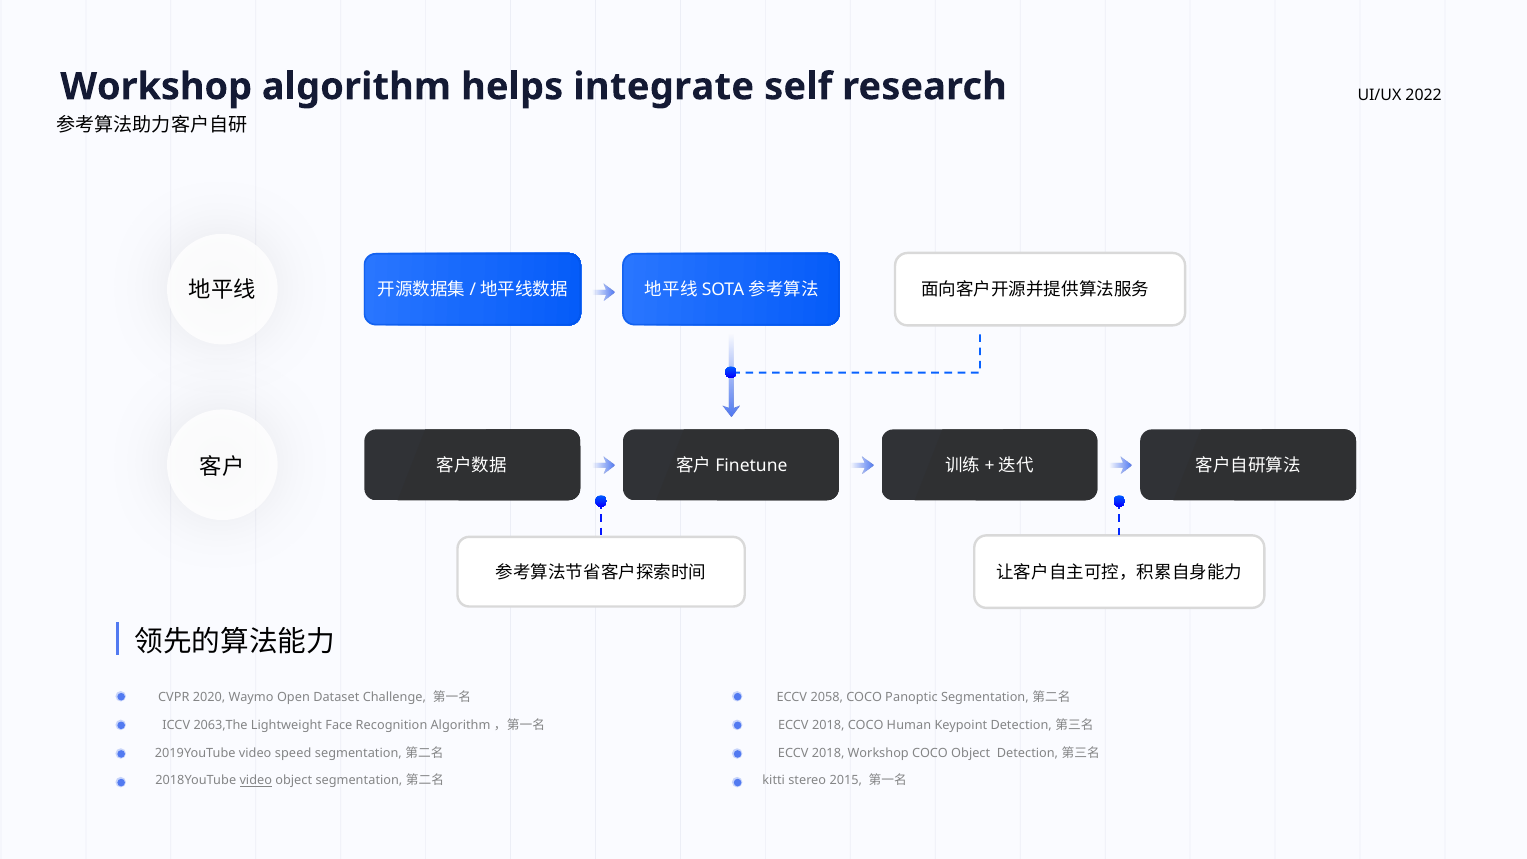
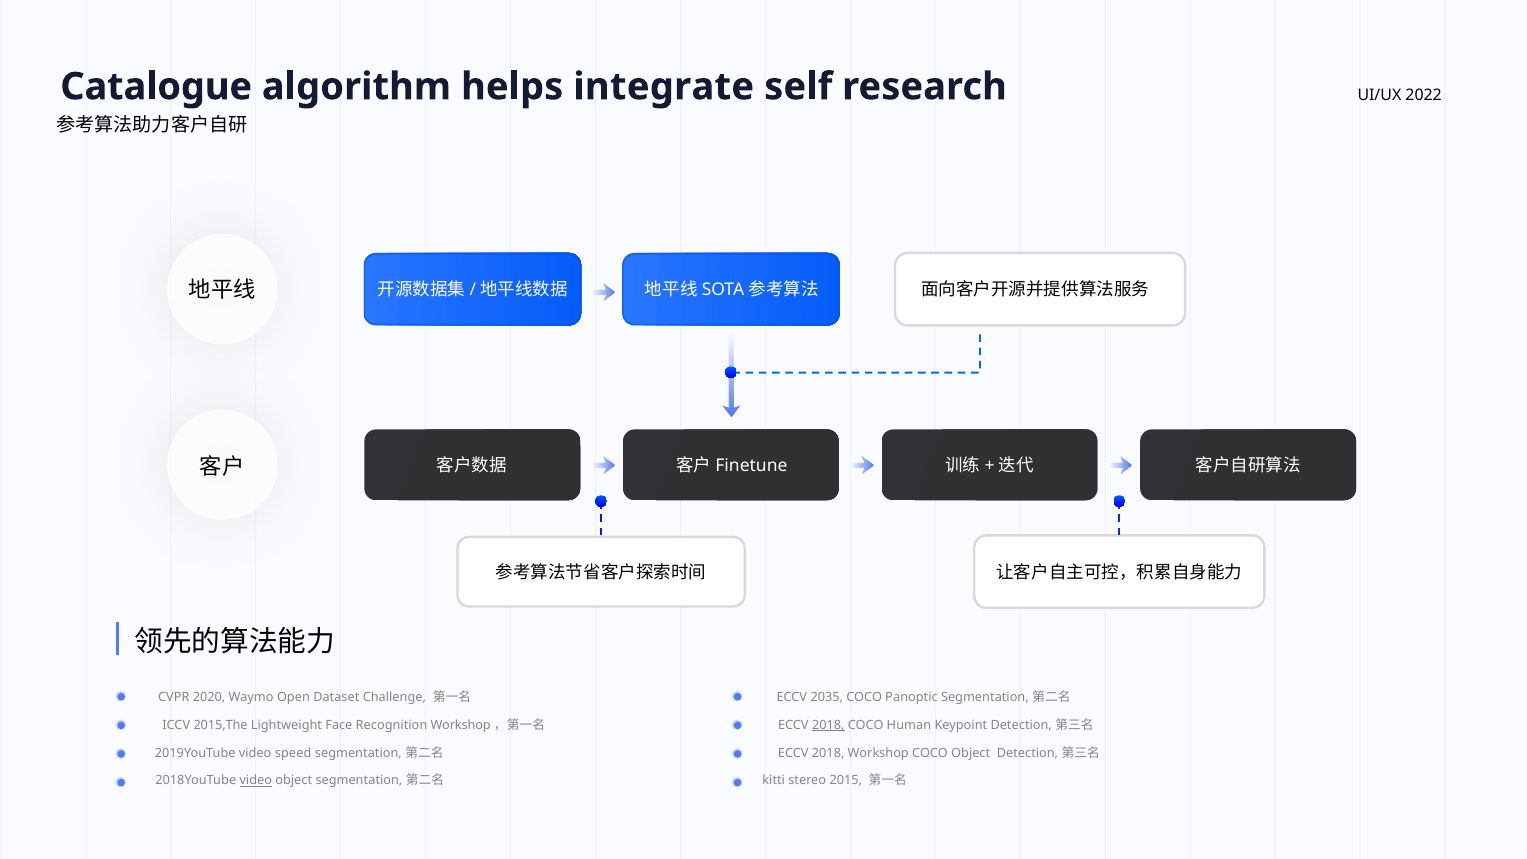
Workshop: Workshop -> Catalogue (156, 87)
2058: 2058 -> 2035 (827, 698)
2063,The: 2063,The -> 2015,The (221, 725)
Recognition Algorithm: Algorithm -> Workshop (461, 725)
2018 underline: none -> present (828, 725)
